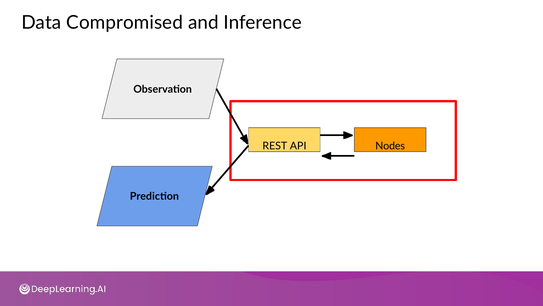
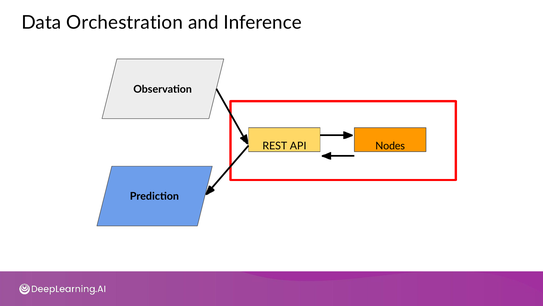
Compromised: Compromised -> Orchestration (125, 23)
